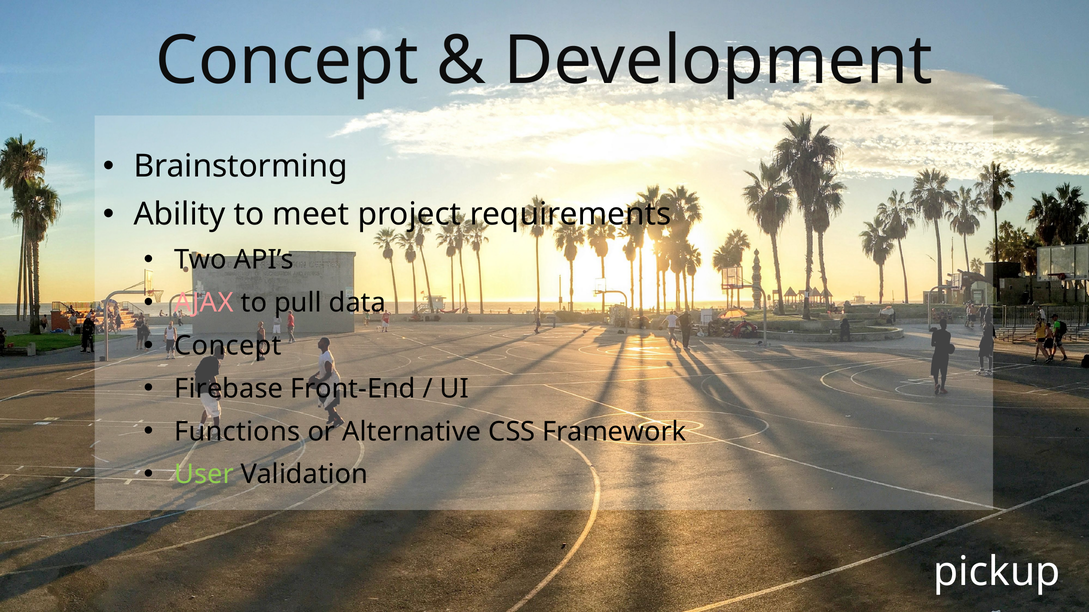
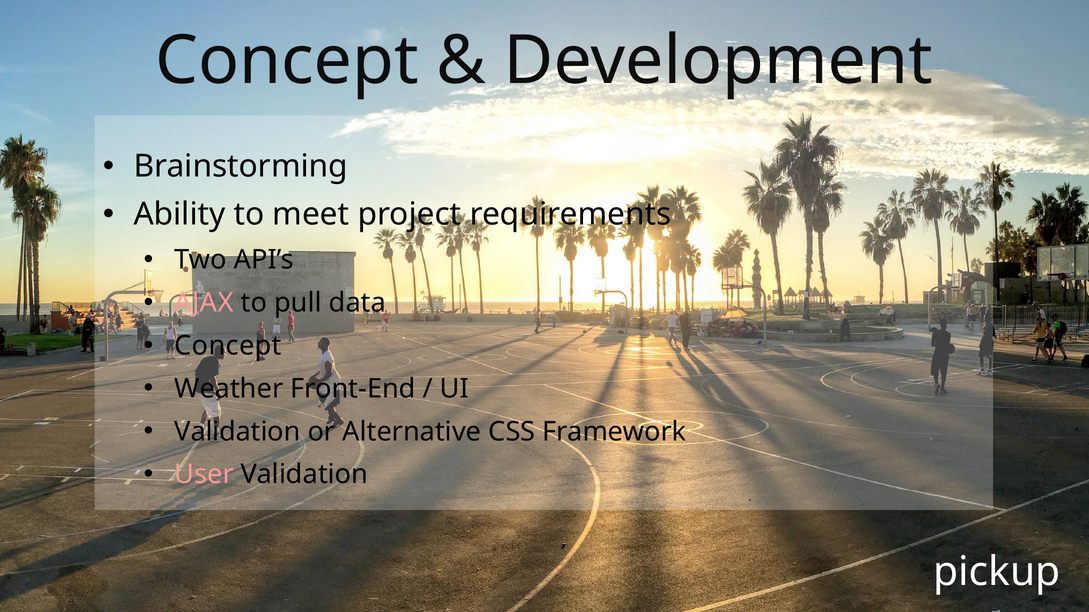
Firebase: Firebase -> Weather (229, 389)
Functions: Functions -> Validation (237, 432)
User colour: light green -> pink (204, 475)
